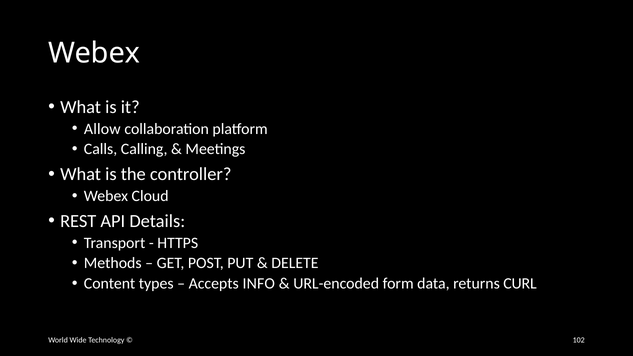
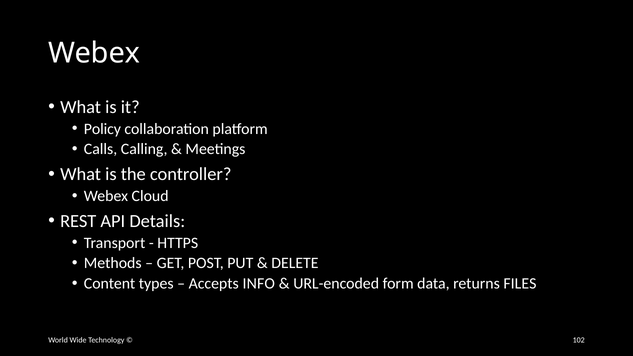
Allow: Allow -> Policy (102, 129)
CURL: CURL -> FILES (520, 284)
